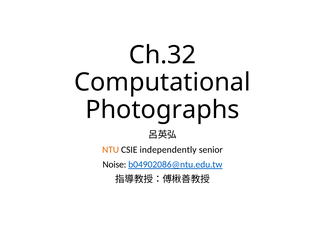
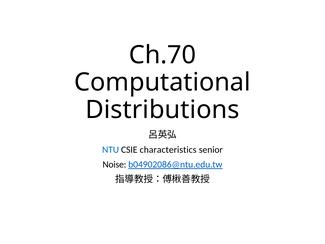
Ch.32: Ch.32 -> Ch.70 (162, 55)
Photographs: Photographs -> Distributions (162, 110)
NTU colour: orange -> blue (111, 149)
independently: independently -> characteristics (168, 149)
